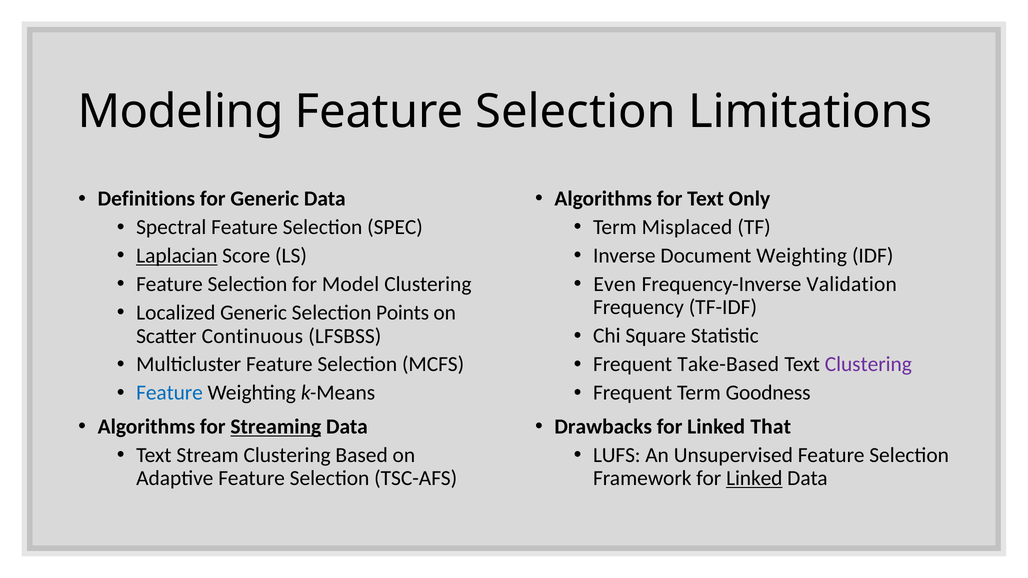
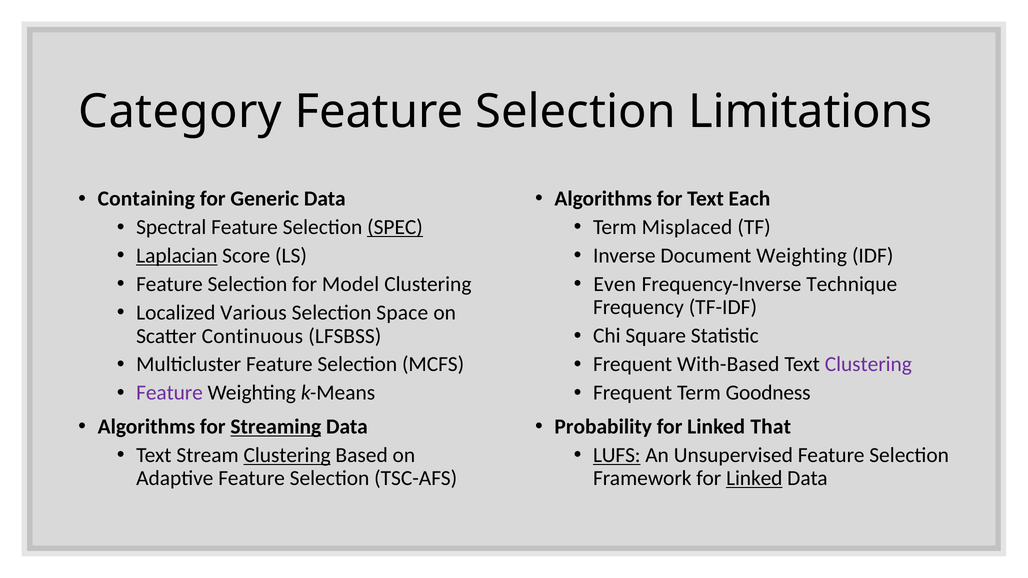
Modeling: Modeling -> Category (180, 112)
Definitions: Definitions -> Containing (146, 199)
Only: Only -> Each (749, 199)
SPEC underline: none -> present (395, 227)
Validation: Validation -> Technique (852, 284)
Localized Generic: Generic -> Various (253, 313)
Points: Points -> Space (402, 313)
Take-Based: Take-Based -> With-Based (728, 365)
Feature colour: blue -> purple (170, 393)
Drawbacks: Drawbacks -> Probability (603, 427)
Clustering underline: none -> present (287, 455)
LUFS underline: none -> present (617, 455)
